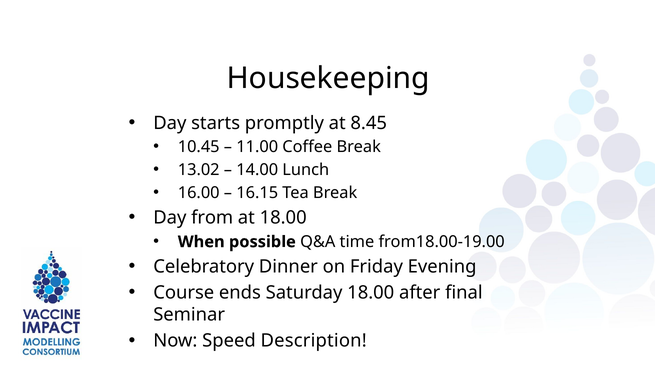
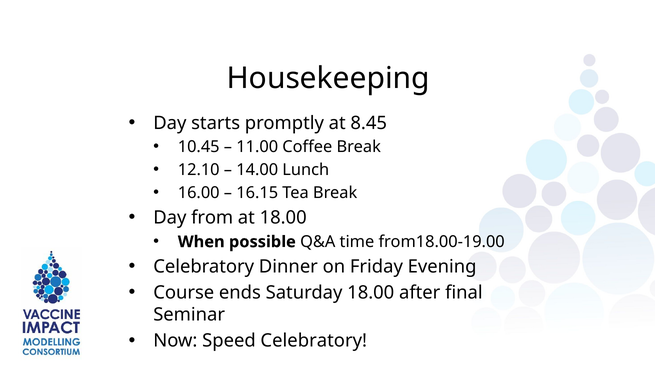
13.02: 13.02 -> 12.10 (199, 170)
Speed Description: Description -> Celebratory (314, 340)
